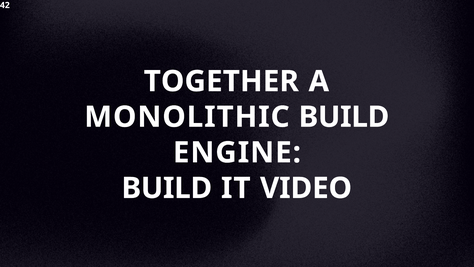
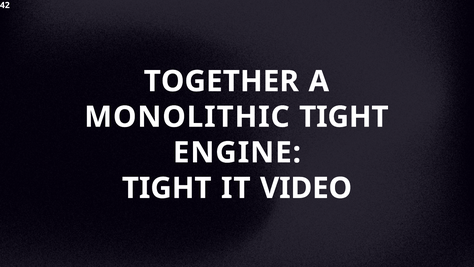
MONOLITHIC BUILD: BUILD -> TIGHT (344, 117)
BUILD: BUILD -> TIGHT (167, 188)
